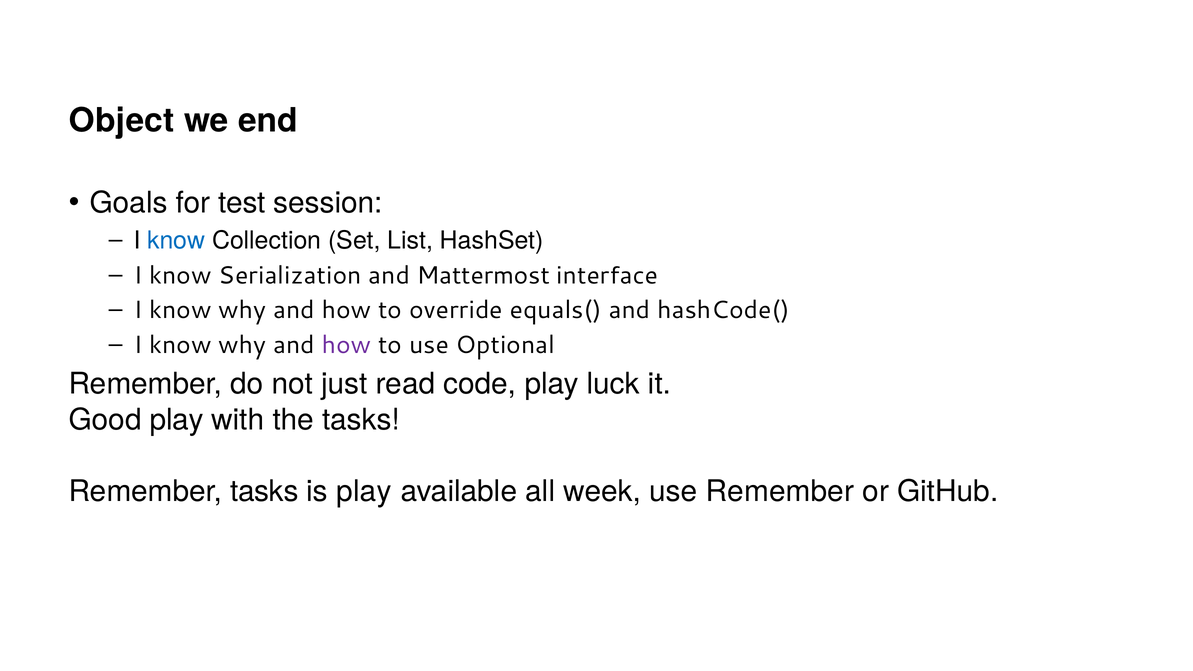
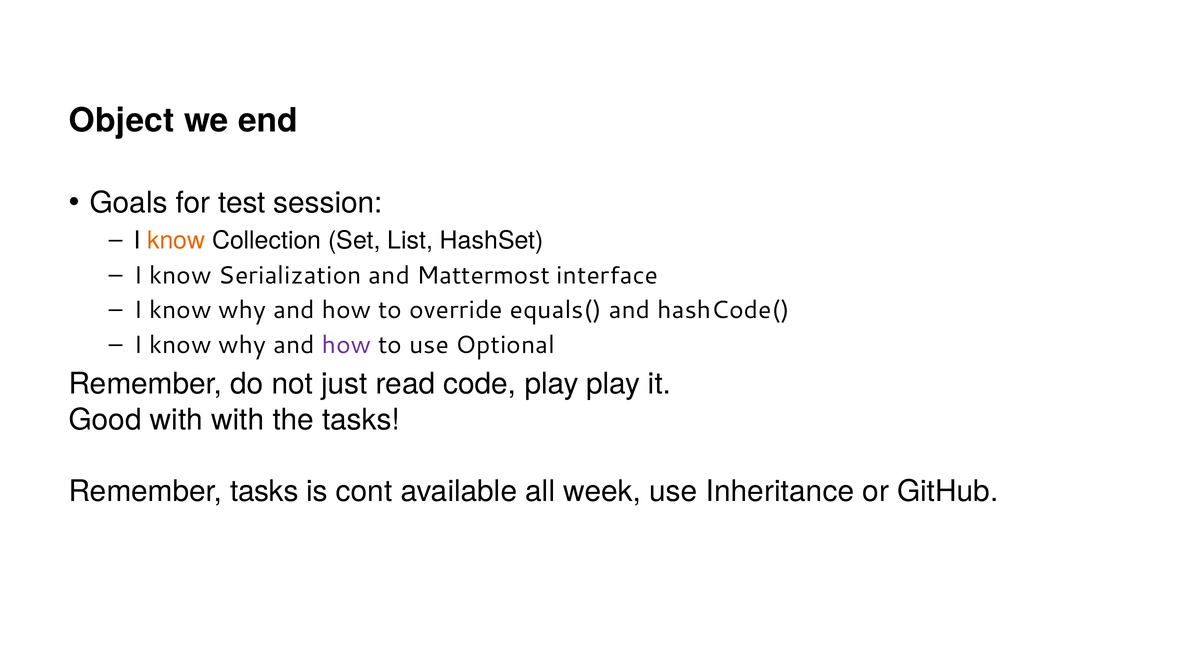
know colour: blue -> orange (176, 241)
play luck: luck -> play (613, 384)
Good play: play -> with (177, 420)
is play: play -> cont (364, 491)
use Remember: Remember -> Inheritance (780, 491)
